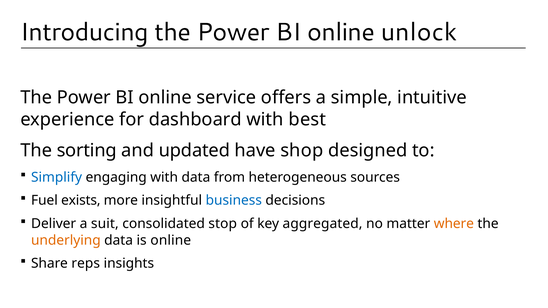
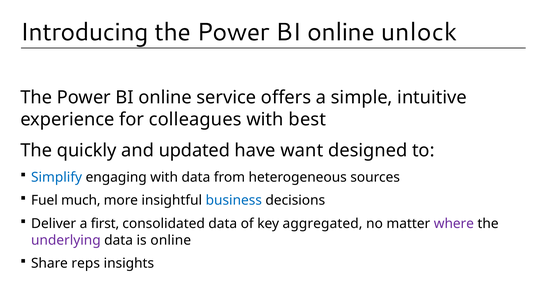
dashboard: dashboard -> colleagues (195, 119)
sorting: sorting -> quickly (87, 150)
shop: shop -> want (302, 150)
exists: exists -> much (81, 201)
suit: suit -> first (105, 224)
consolidated stop: stop -> data (223, 224)
where colour: orange -> purple (454, 224)
underlying colour: orange -> purple (66, 240)
